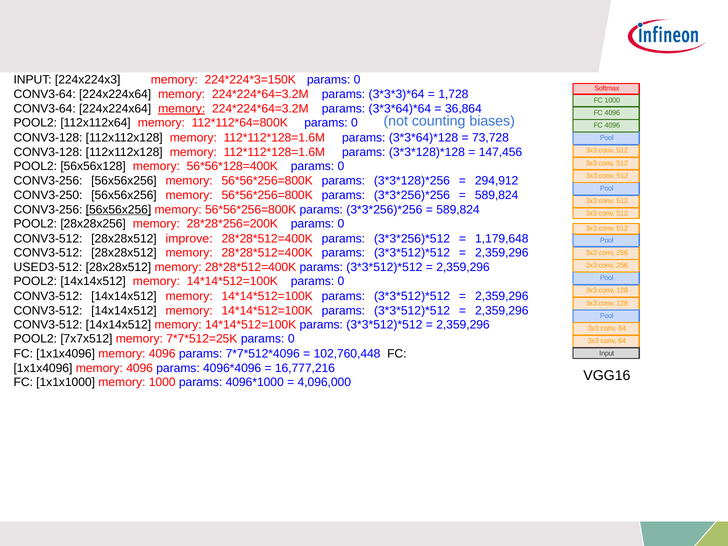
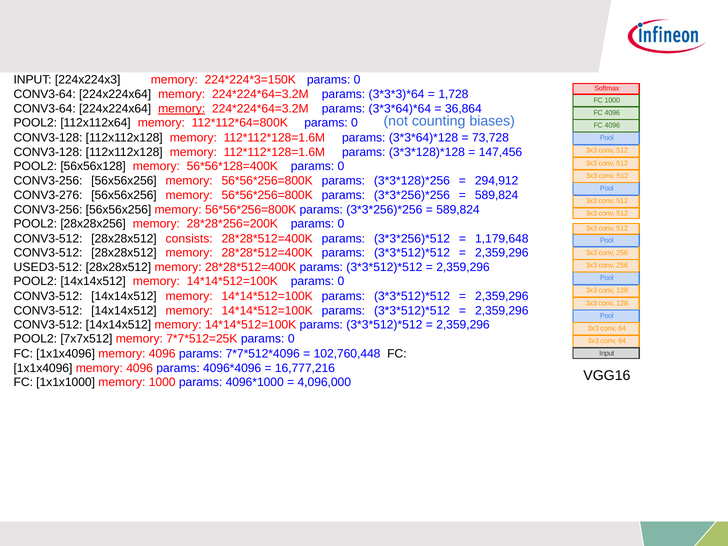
CONV3-250: CONV3-250 -> CONV3-276 (48, 195)
56x56x256 underline: present -> none (118, 210)
improve: improve -> consists (189, 239)
